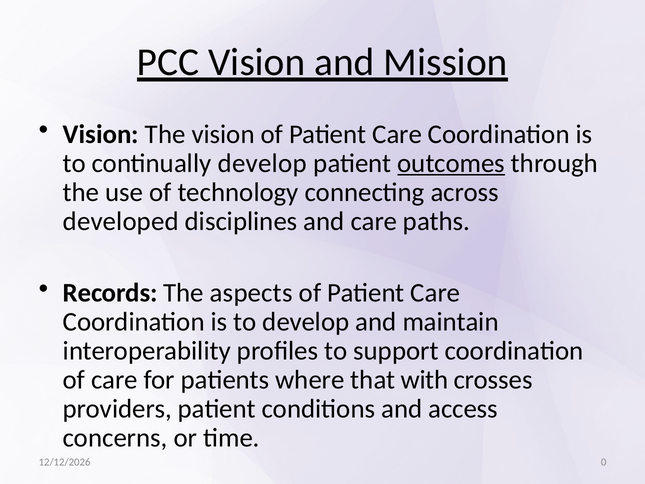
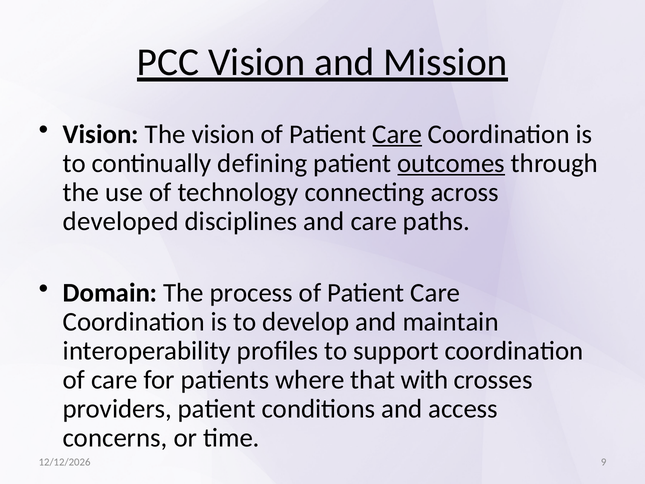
Care underline: none -> present (397, 134)
continually develop: develop -> defining (262, 163)
Records: Records -> Domain (110, 293)
aspects: aspects -> process (251, 293)
0: 0 -> 9 (604, 462)
